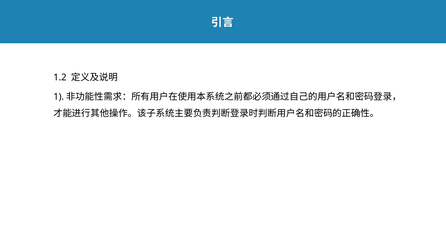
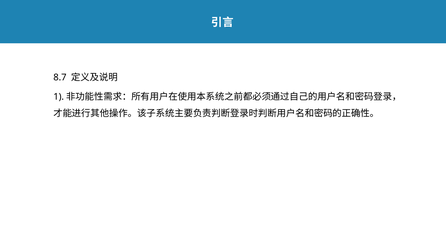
1.2: 1.2 -> 8.7 (60, 77)
